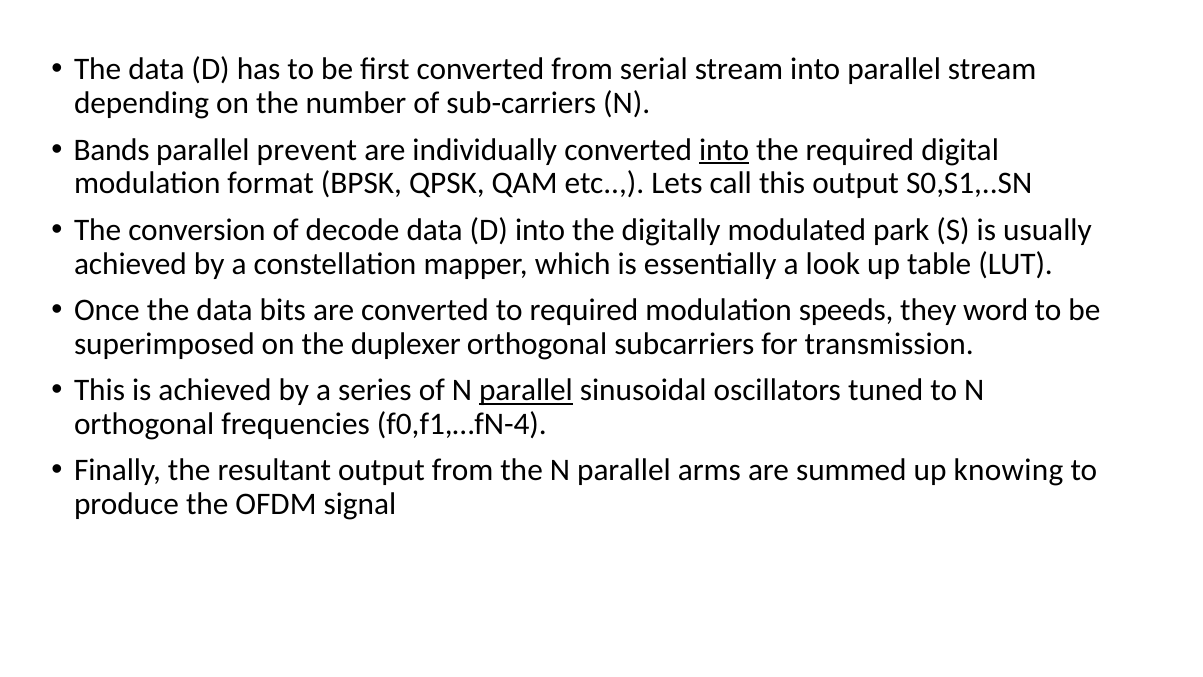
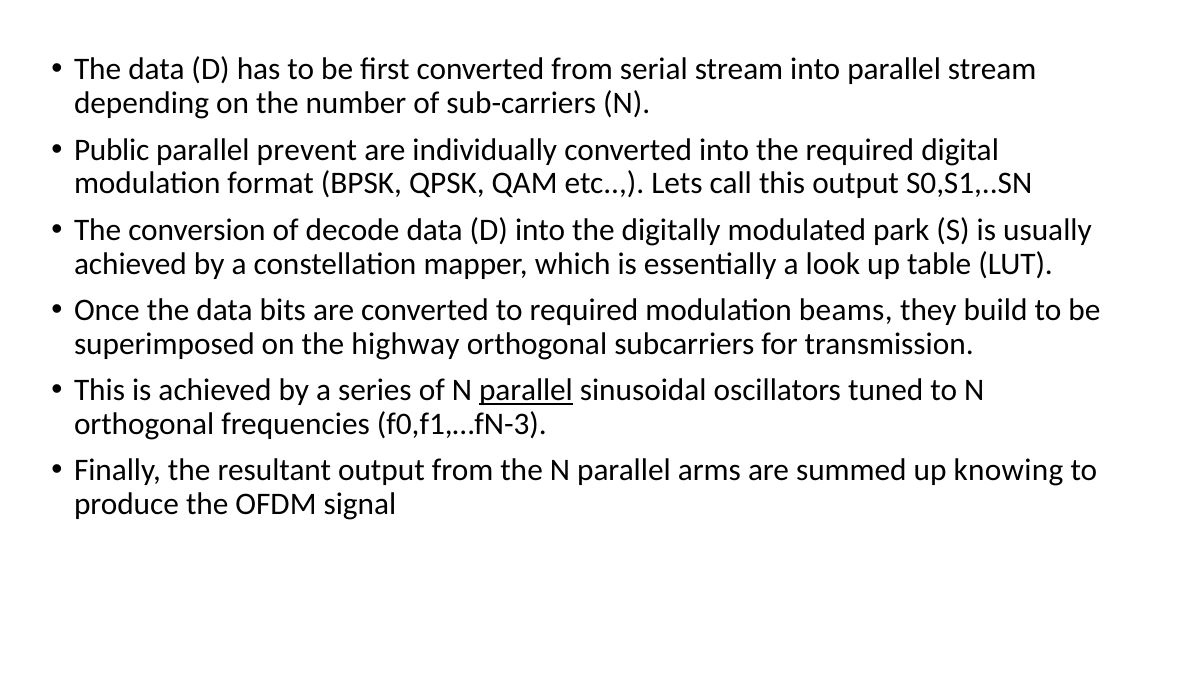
Bands: Bands -> Public (112, 150)
into underline: present -> none (724, 150)
speeds: speeds -> beams (846, 310)
word: word -> build (996, 310)
duplexer: duplexer -> highway (405, 344)
f0,f1,…fN-4: f0,f1,…fN-4 -> f0,f1,…fN-3 (462, 424)
